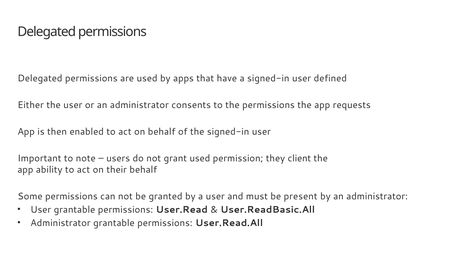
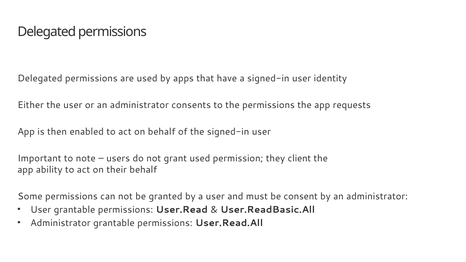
defined: defined -> identity (330, 78)
present: present -> consent (301, 196)
